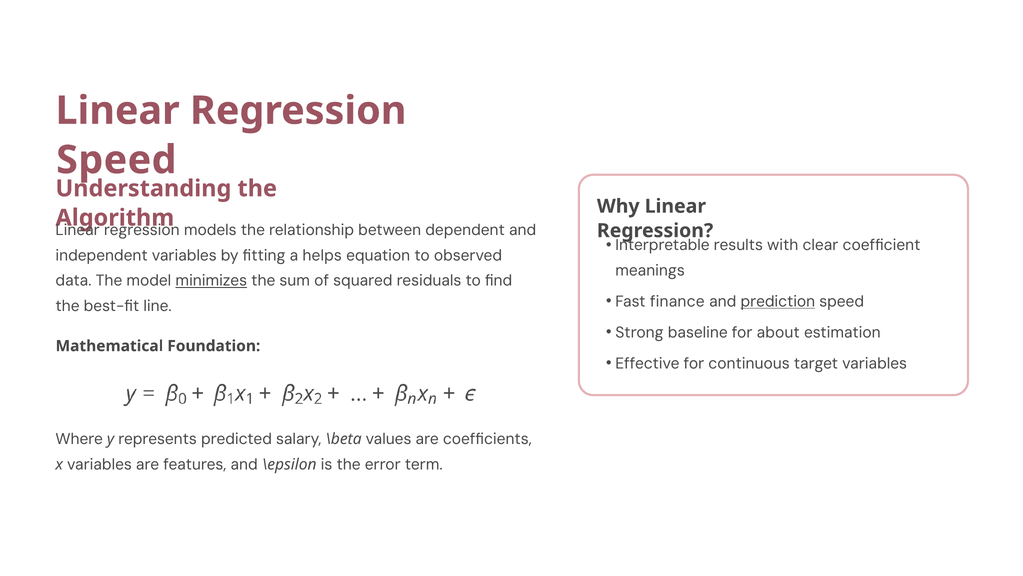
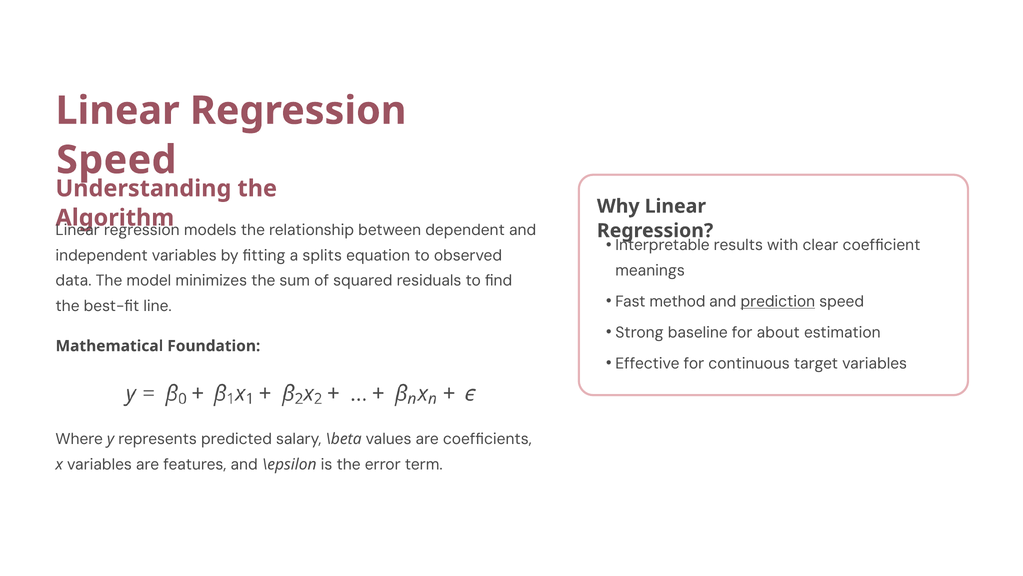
helps: helps -> splits (322, 255)
minimizes underline: present -> none (211, 281)
finance: finance -> method (677, 301)
